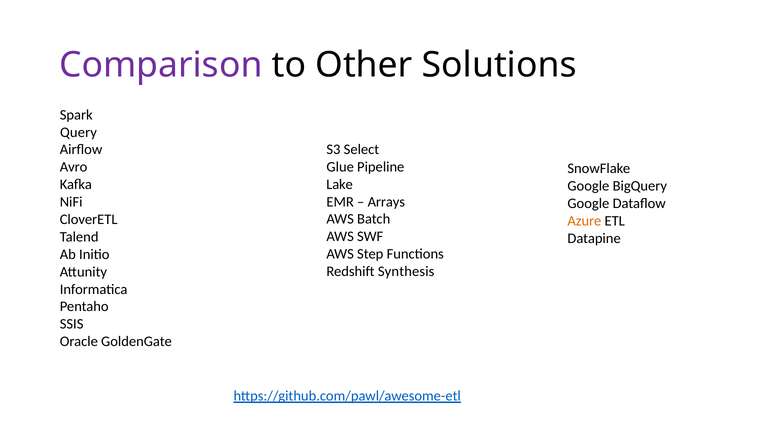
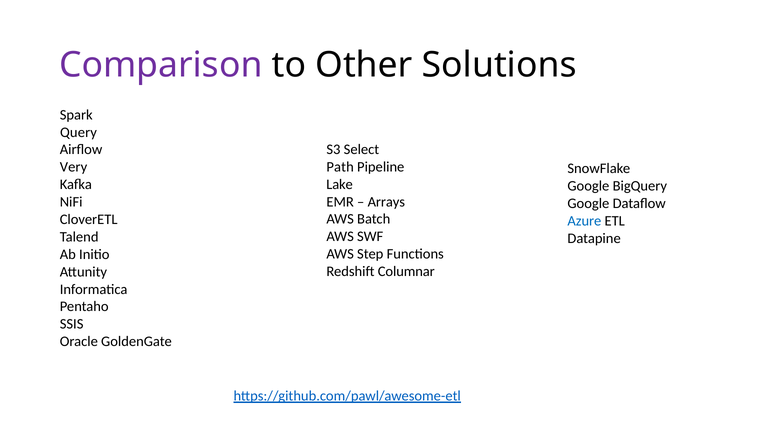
Glue: Glue -> Path (340, 167)
Avro: Avro -> Very (74, 167)
Azure colour: orange -> blue (584, 221)
Synthesis: Synthesis -> Columnar (406, 272)
